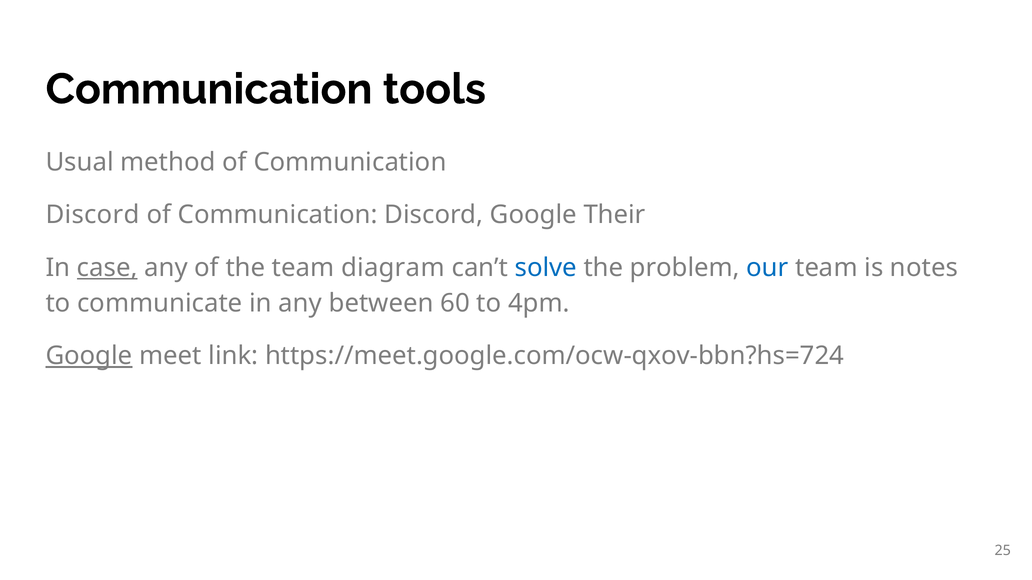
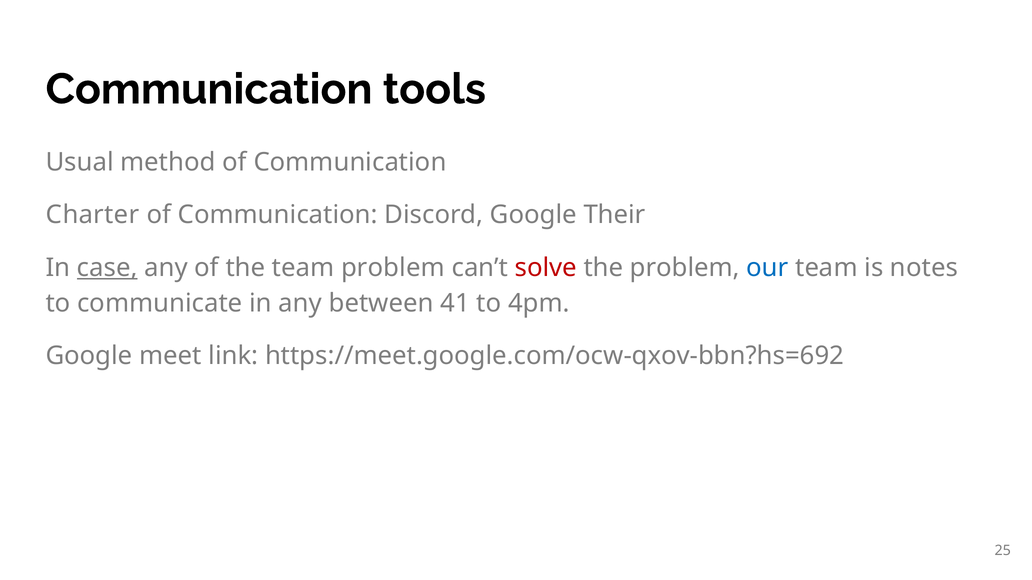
Discord: Discord -> Charter (93, 215)
team diagram: diagram -> problem (393, 268)
solve colour: blue -> red (546, 268)
60: 60 -> 41 (455, 303)
Google underline: present -> none (89, 356)
https://meet.google.com/ocw-qxov-bbn?hs=724: https://meet.google.com/ocw-qxov-bbn?hs=724 -> https://meet.google.com/ocw-qxov-bbn?hs=692 (555, 356)
